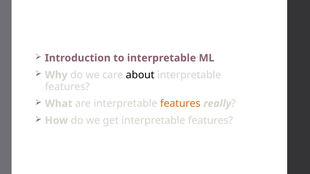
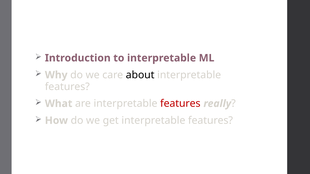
features colour: orange -> red (180, 104)
